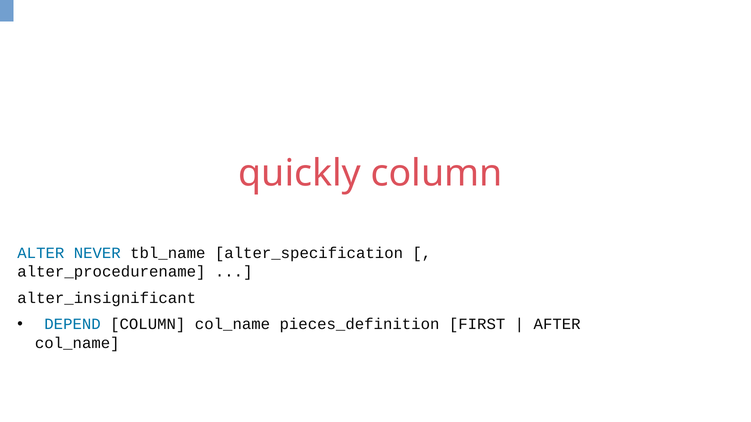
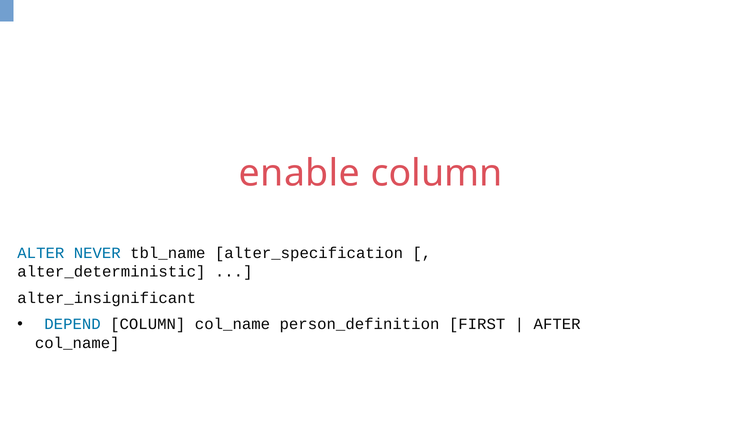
quickly: quickly -> enable (300, 173)
alter_procedurename: alter_procedurename -> alter_deterministic (111, 272)
pieces_definition: pieces_definition -> person_definition (359, 325)
